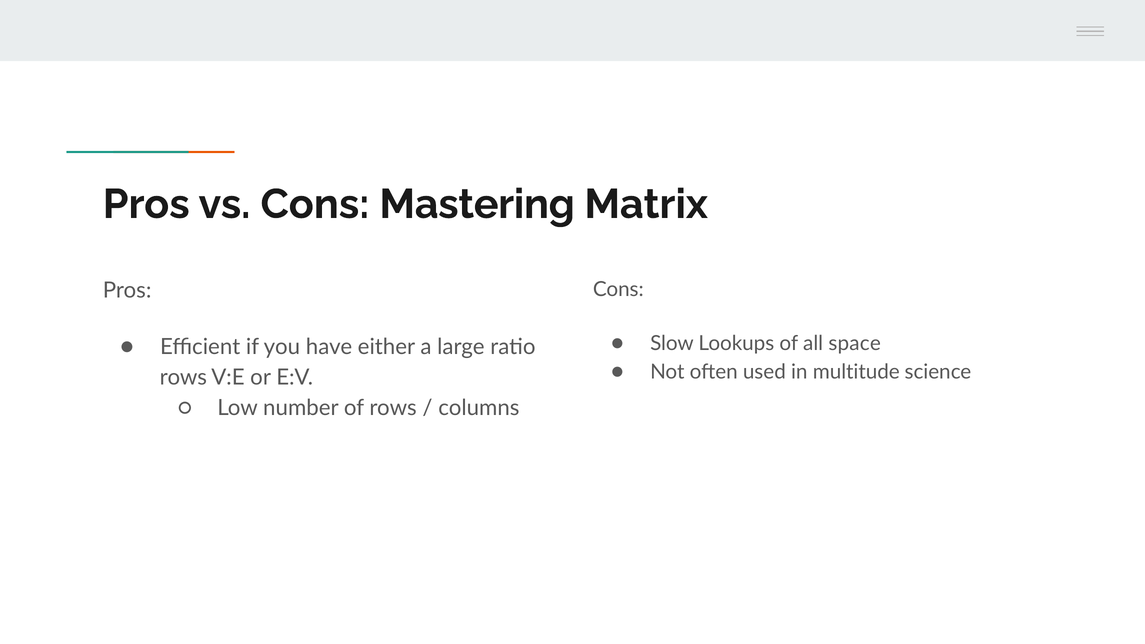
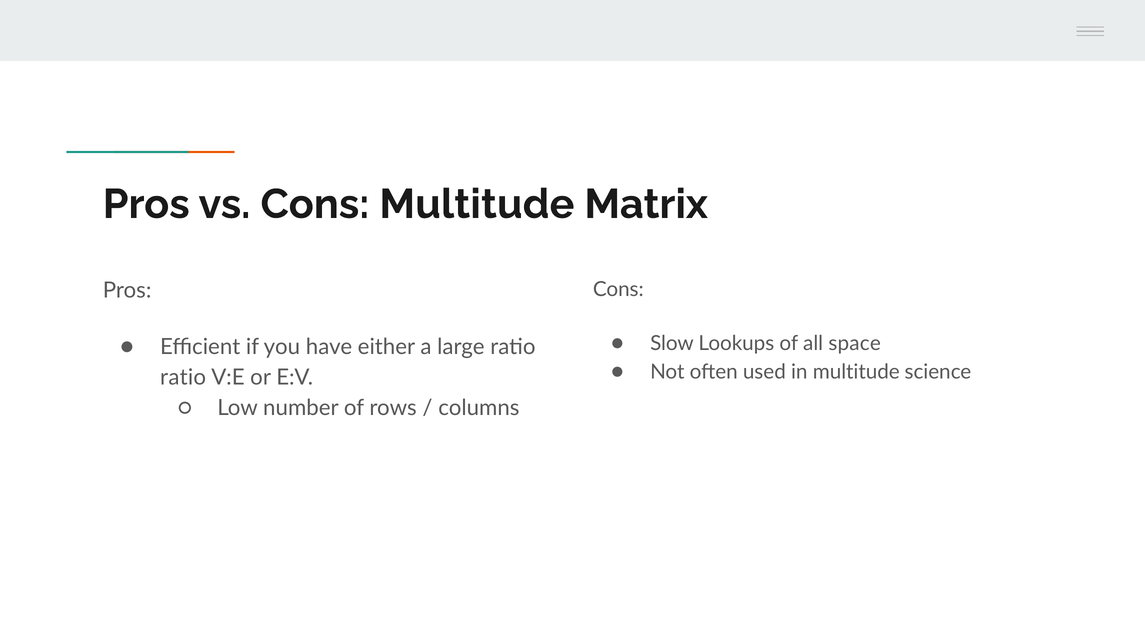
Cons Mastering: Mastering -> Multitude (477, 204)
rows: rows -> ratio (183, 377)
